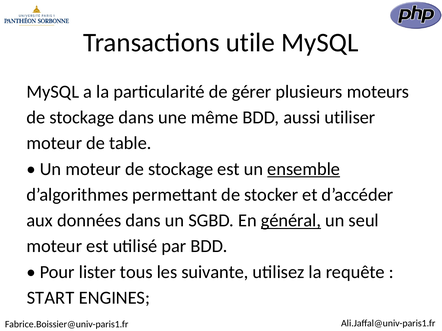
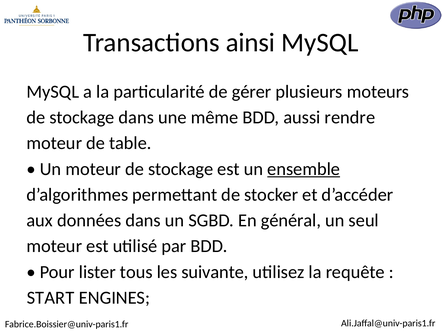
utile: utile -> ainsi (250, 43)
utiliser: utiliser -> rendre (350, 118)
général underline: present -> none (291, 221)
